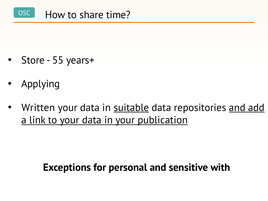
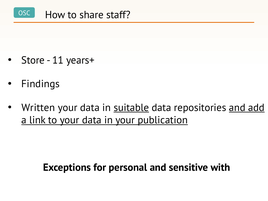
time: time -> staff (118, 15)
55: 55 -> 11 (58, 60)
Applying: Applying -> Findings (40, 84)
